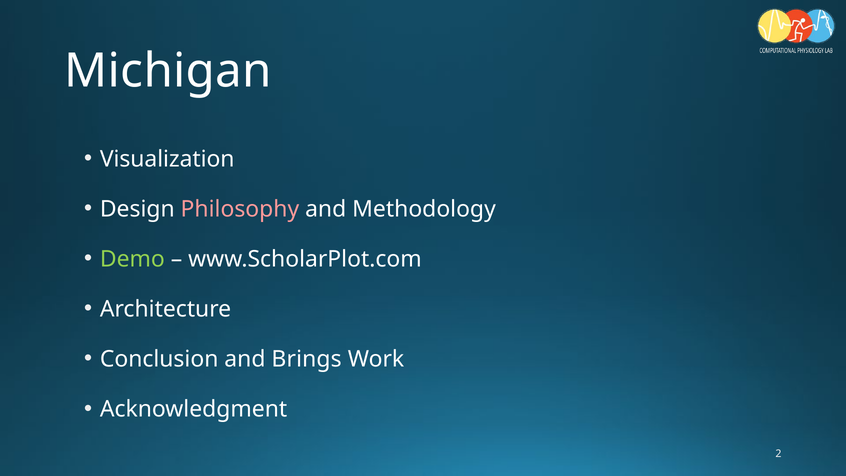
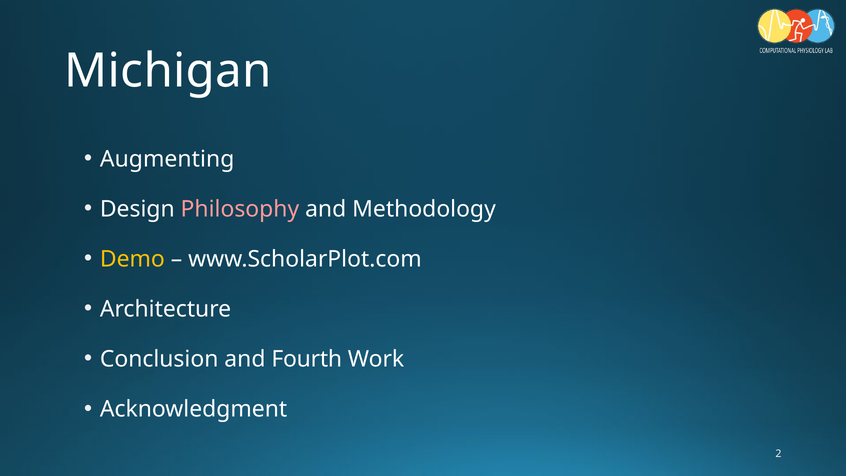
Visualization: Visualization -> Augmenting (167, 159)
Demo colour: light green -> yellow (132, 259)
Brings: Brings -> Fourth (307, 359)
